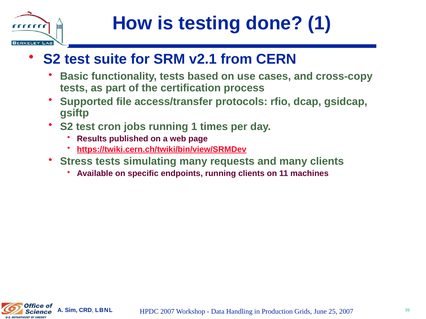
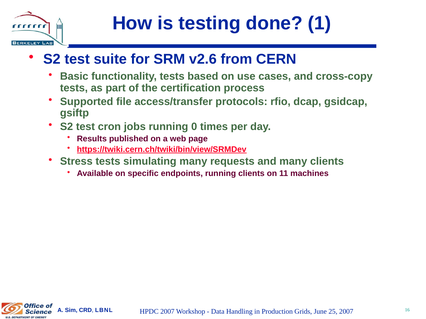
v2.1: v2.1 -> v2.6 (203, 59)
running 1: 1 -> 0 (194, 127)
